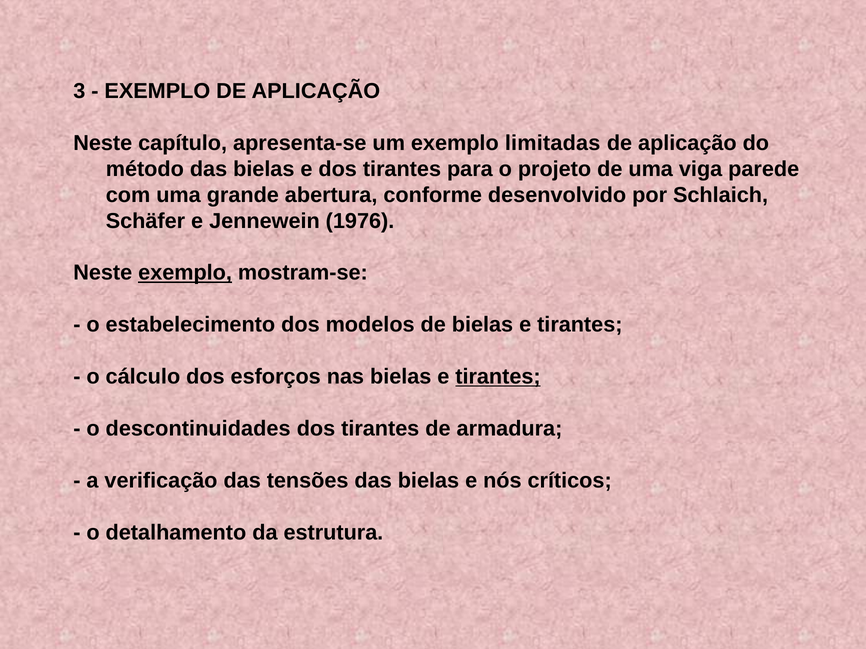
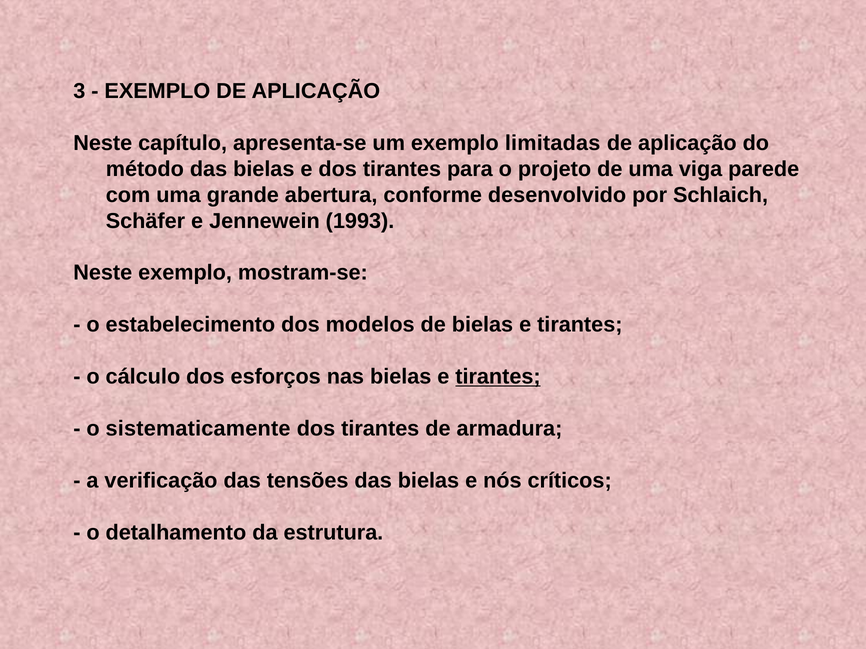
1976: 1976 -> 1993 (360, 221)
exemplo underline: present -> none (185, 273)
descontinuidades: descontinuidades -> sistematicamente (198, 429)
